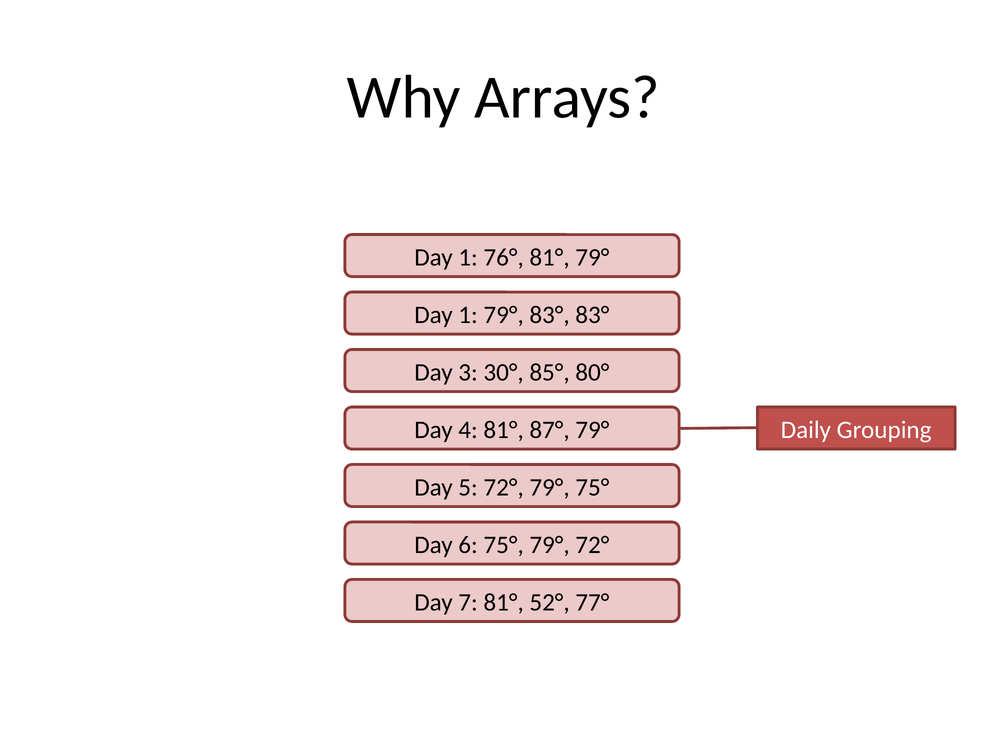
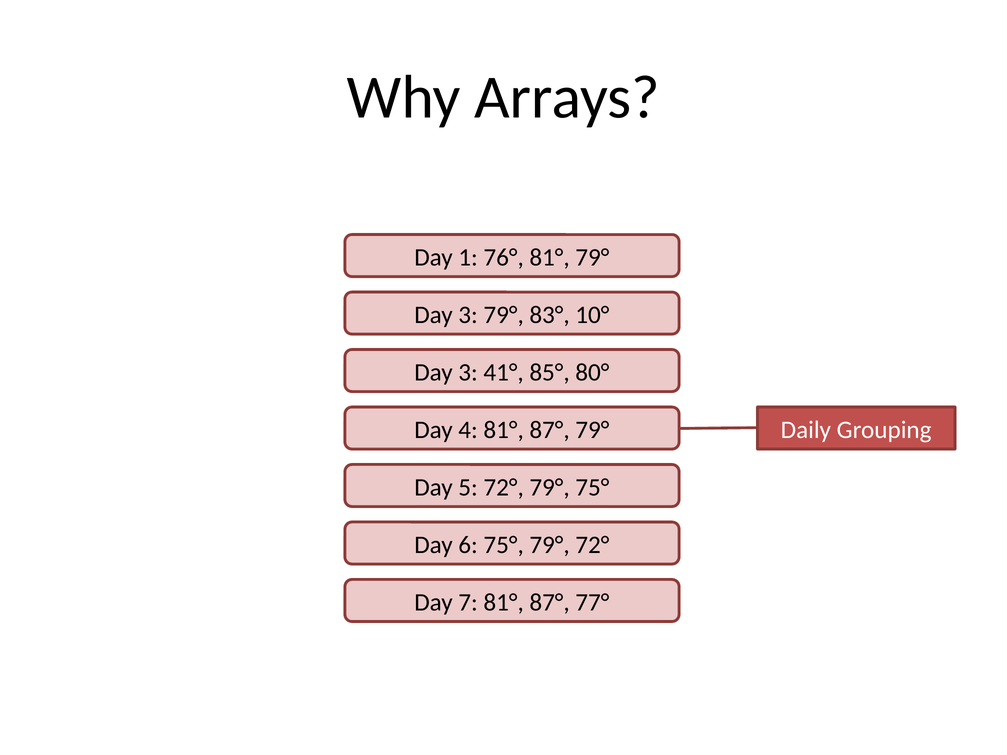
1: 1 -> 3 (468, 315)
83° 83°: 83° -> 10° (592, 315)
30°: 30° -> 41° (504, 372)
7 81° 52°: 52° -> 87° (550, 602)
